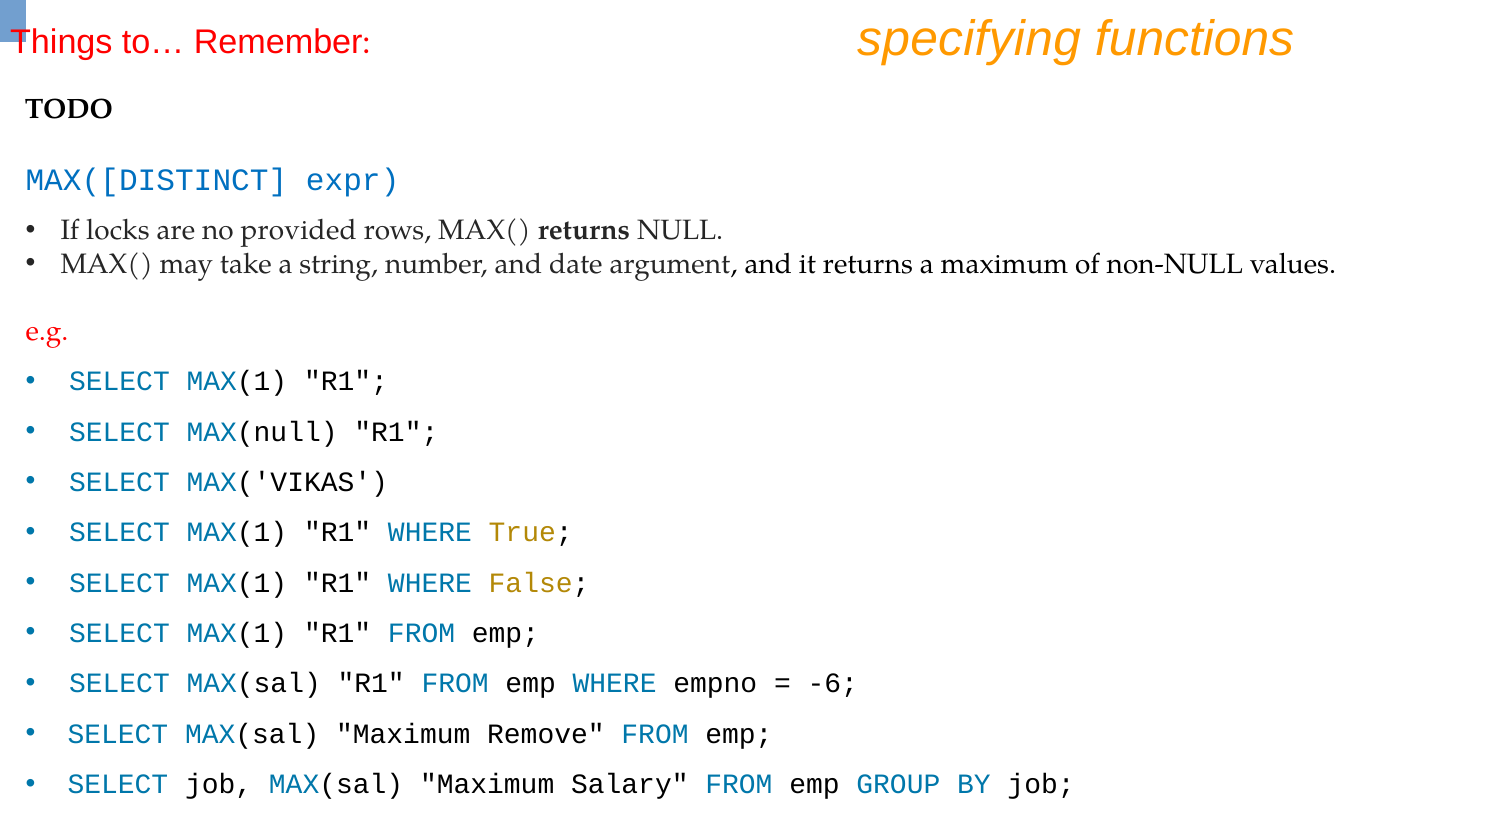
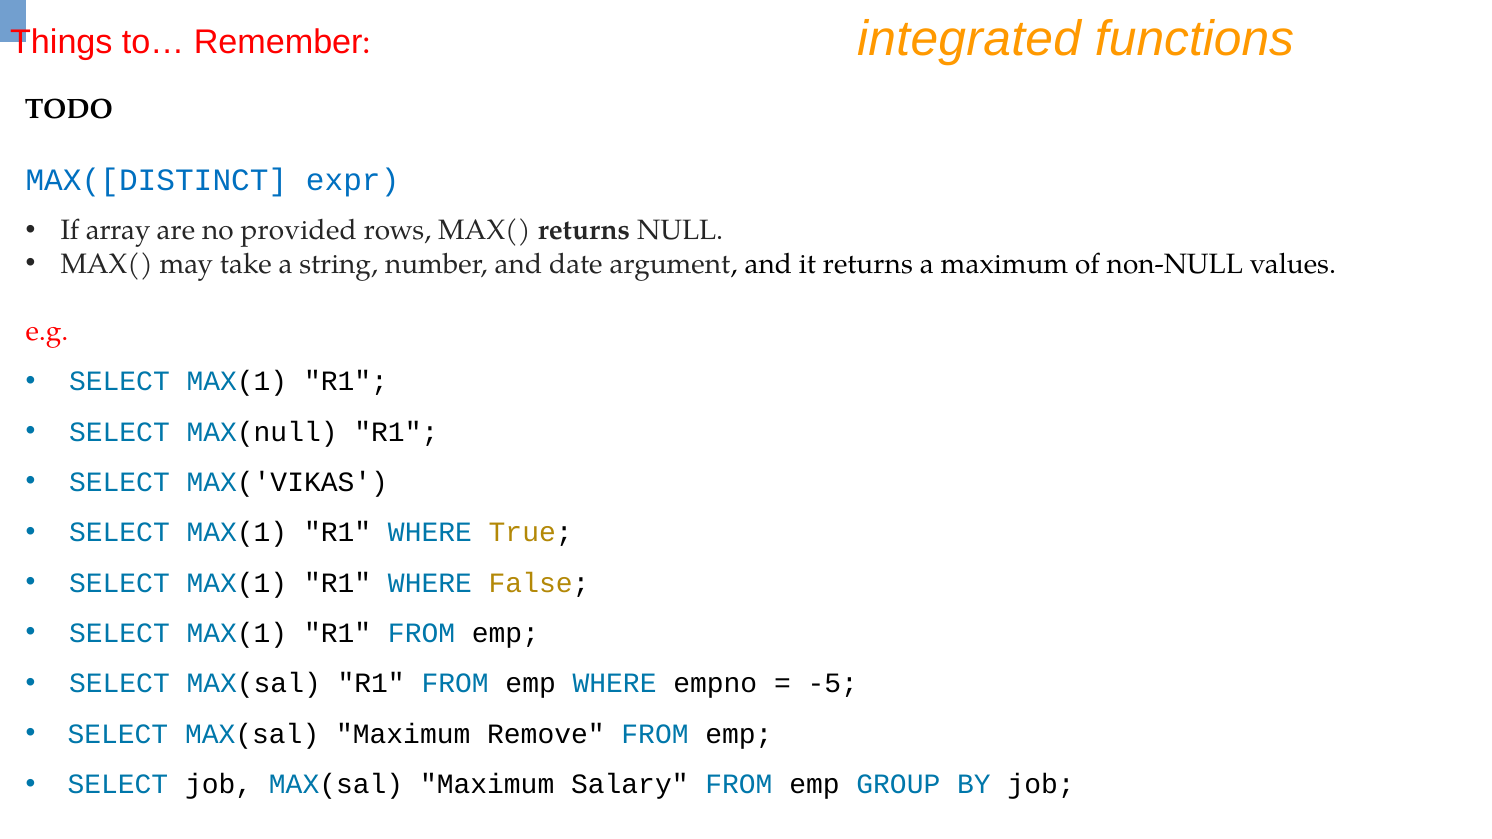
specifying: specifying -> integrated (969, 39)
locks: locks -> array (118, 231)
-6: -6 -> -5 (833, 684)
